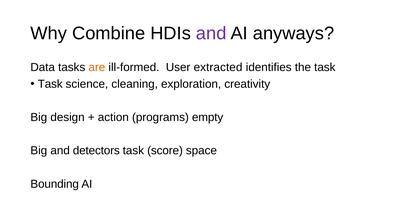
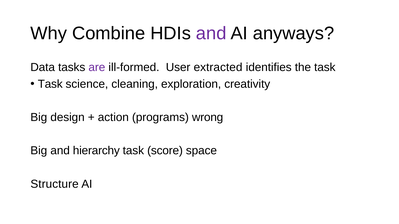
are colour: orange -> purple (97, 67)
empty: empty -> wrong (208, 118)
detectors: detectors -> hierarchy (96, 151)
Bounding: Bounding -> Structure (55, 184)
